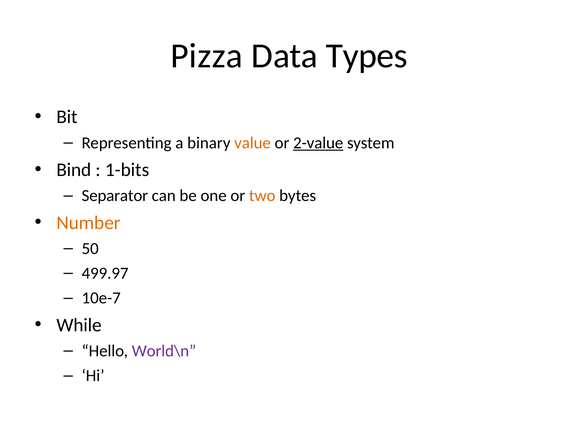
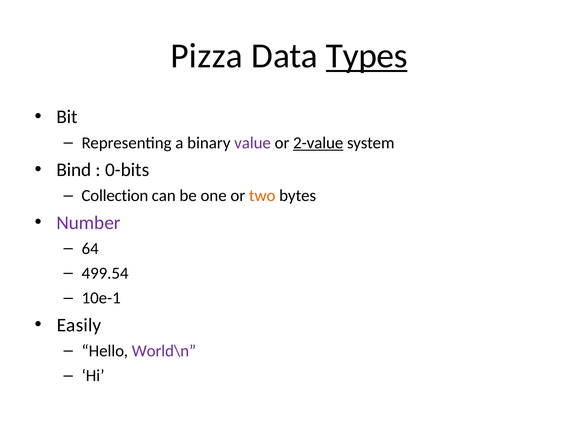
Types underline: none -> present (367, 56)
value colour: orange -> purple (253, 143)
1-bits: 1-bits -> 0-bits (127, 170)
Separator: Separator -> Collection (115, 196)
Number colour: orange -> purple (89, 223)
50: 50 -> 64 (90, 249)
499.97: 499.97 -> 499.54 (105, 274)
10e-7: 10e-7 -> 10e-1 (101, 298)
While: While -> Easily (79, 325)
